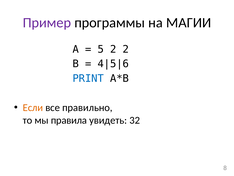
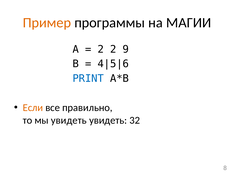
Пример colour: purple -> orange (47, 23)
5: 5 -> 2 (101, 49)
2 2: 2 -> 9 (126, 49)
мы правила: правила -> увидеть (69, 120)
